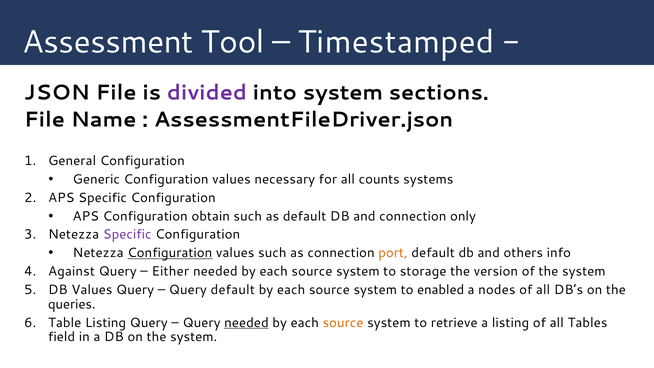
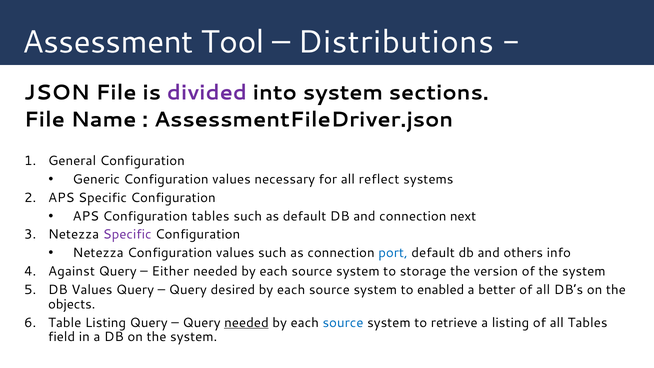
Timestamped: Timestamped -> Distributions (396, 42)
counts: counts -> reflect (379, 179)
Configuration obtain: obtain -> tables (211, 216)
only: only -> next (463, 216)
Configuration underline: present -> none (170, 253)
port colour: orange -> blue (393, 253)
Query default: default -> desired (233, 290)
nodes: nodes -> better (497, 290)
queries: queries -> objects (72, 304)
source colour: orange -> blue (343, 322)
